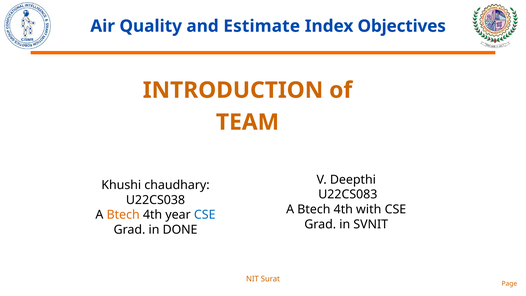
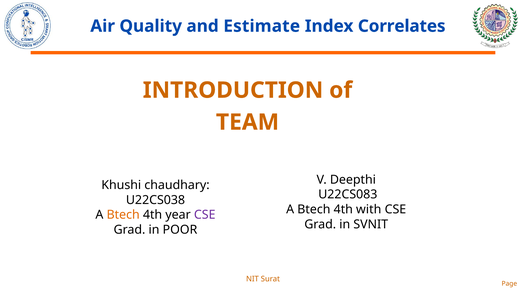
Objectives: Objectives -> Correlates (402, 26)
CSE colour: blue -> purple (205, 215)
DONE: DONE -> POOR (180, 230)
